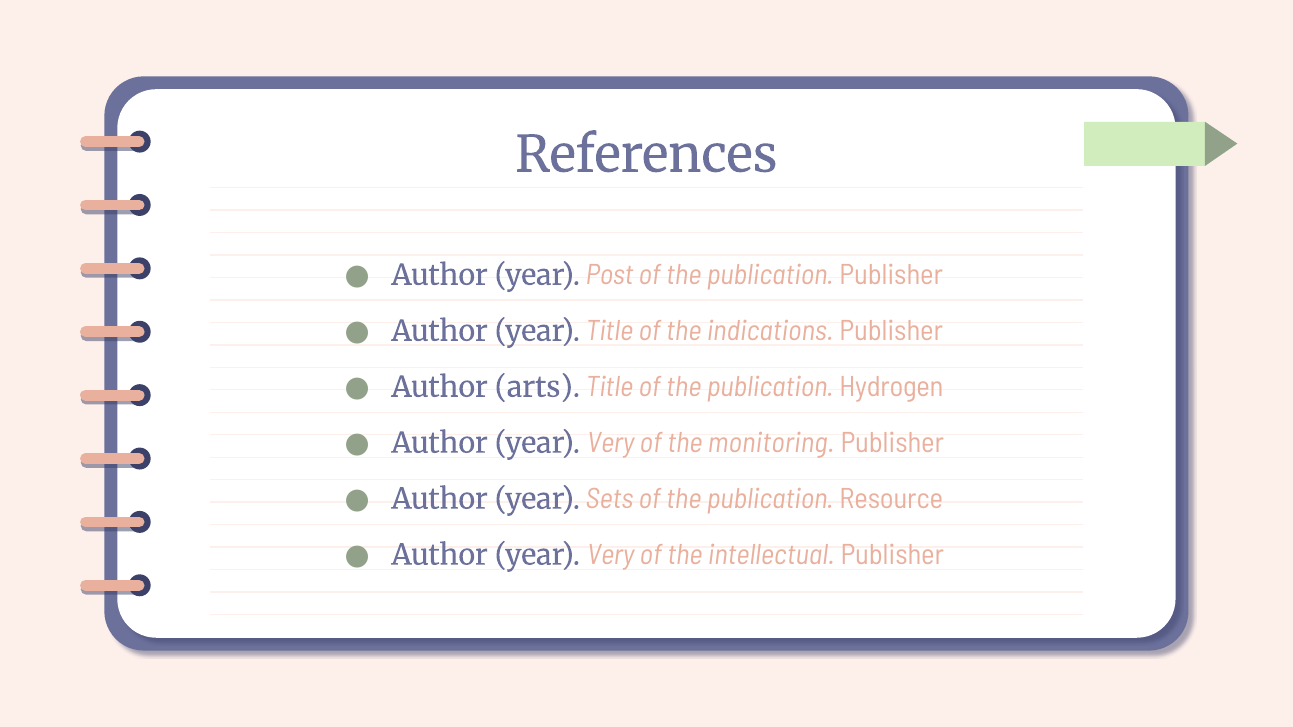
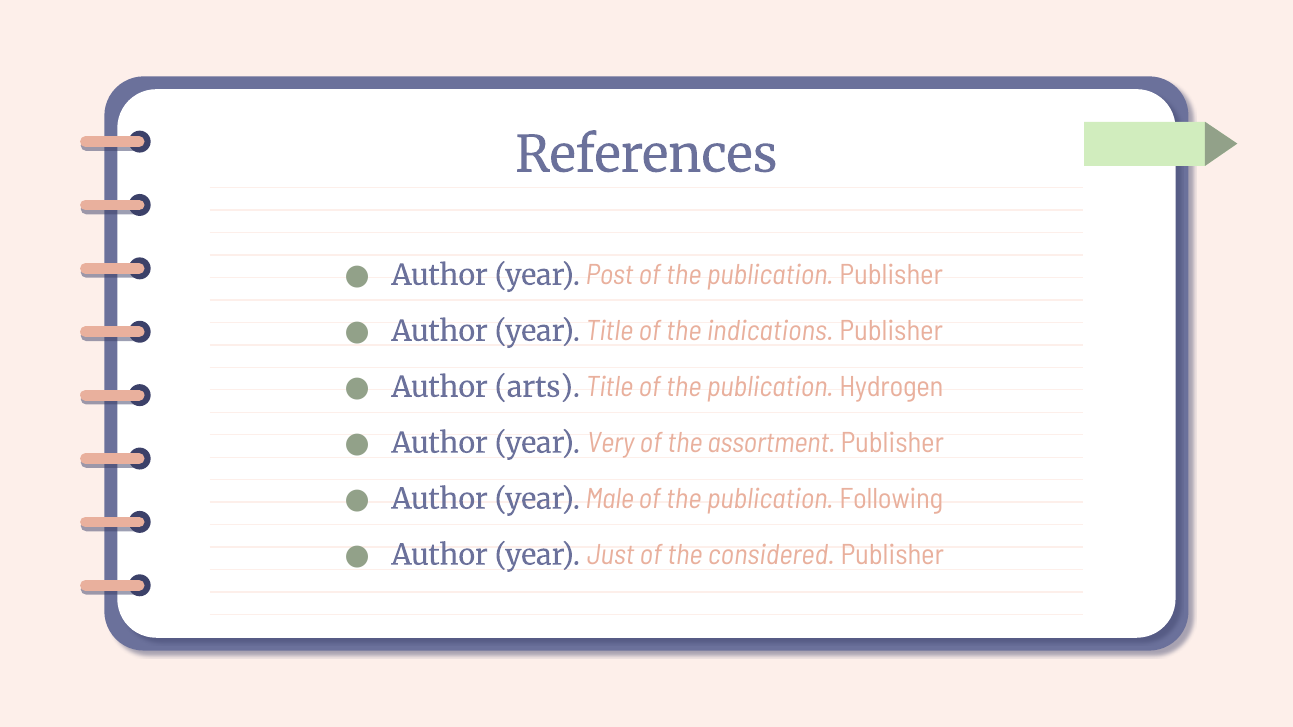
monitoring: monitoring -> assortment (771, 443)
Sets: Sets -> Male (610, 499)
Resource: Resource -> Following (891, 499)
Very: Very -> Just (611, 555)
intellectual: intellectual -> considered (771, 555)
